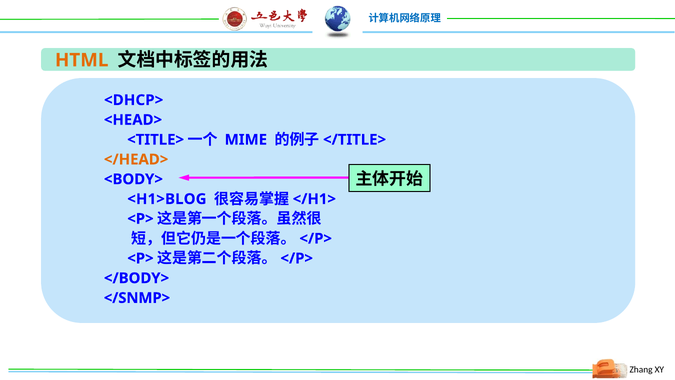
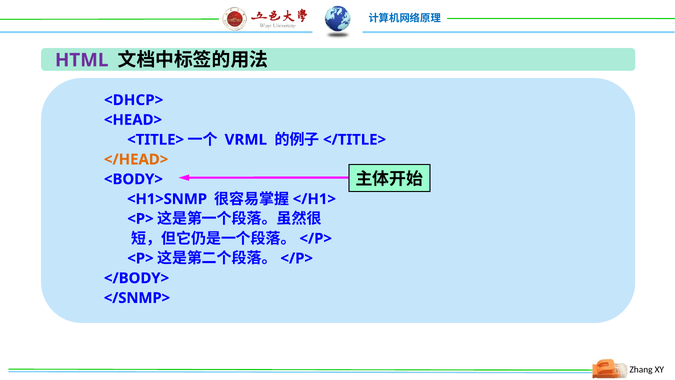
HTML colour: orange -> purple (82, 60)
MIME: MIME -> VRML (246, 140)
<H1>BLOG: <H1>BLOG -> <H1>SNMP (167, 199)
